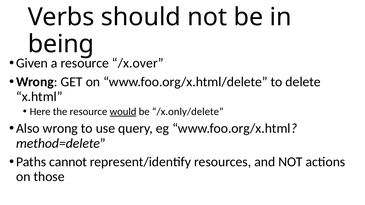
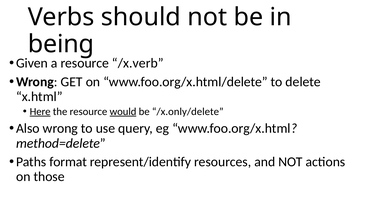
/x.over: /x.over -> /x.verb (138, 63)
Here underline: none -> present (40, 112)
cannot: cannot -> format (68, 162)
